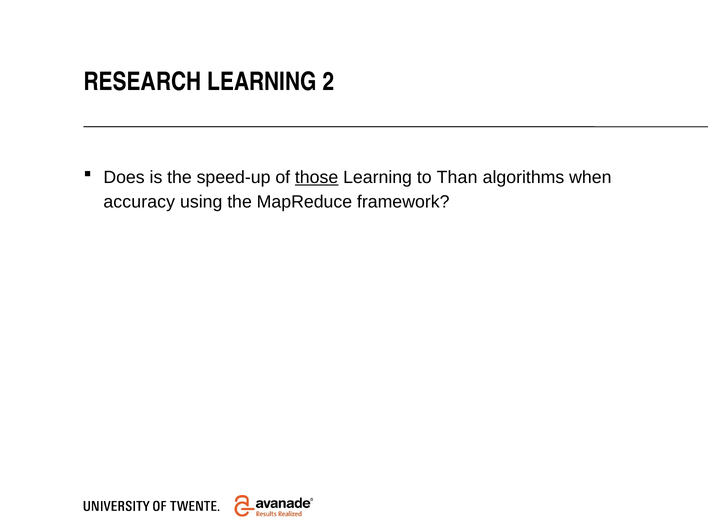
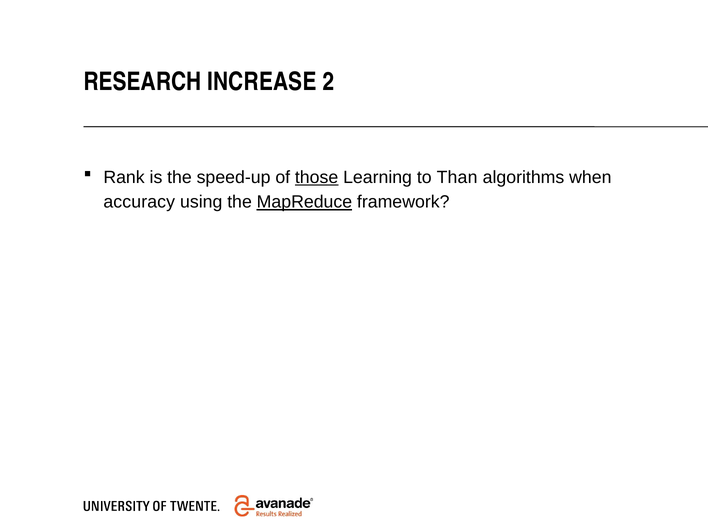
RESEARCH LEARNING: LEARNING -> INCREASE (262, 82)
Does: Does -> Rank (124, 178)
MapReduce underline: none -> present (304, 202)
